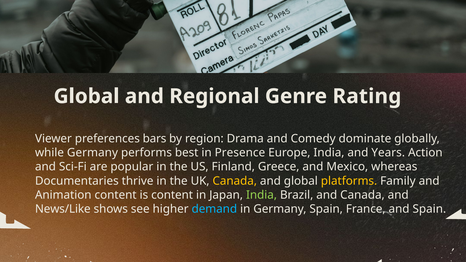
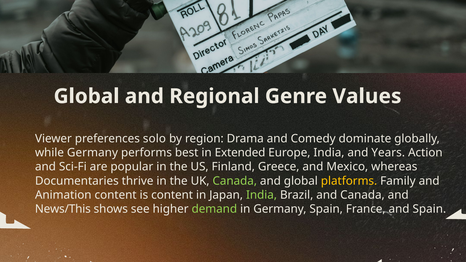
Rating: Rating -> Values (367, 96)
bars: bars -> solo (154, 139)
Presence: Presence -> Extended (240, 153)
Canada colour: yellow -> light green (235, 181)
News/Like: News/Like -> News/This (63, 209)
demand colour: light blue -> light green (214, 209)
